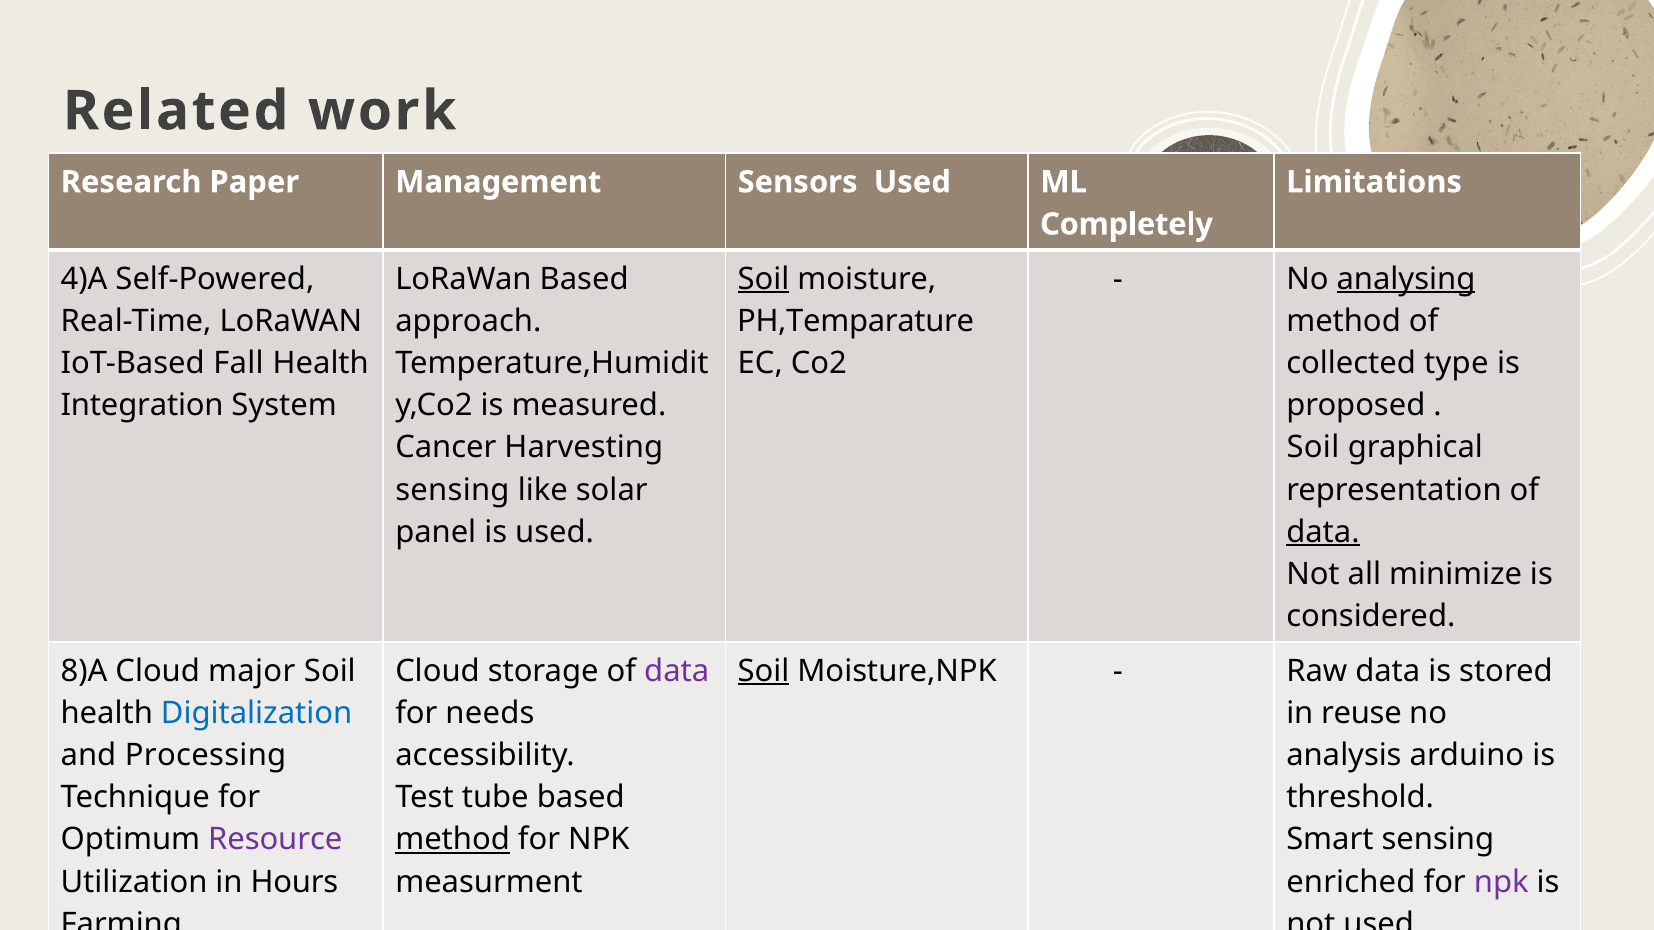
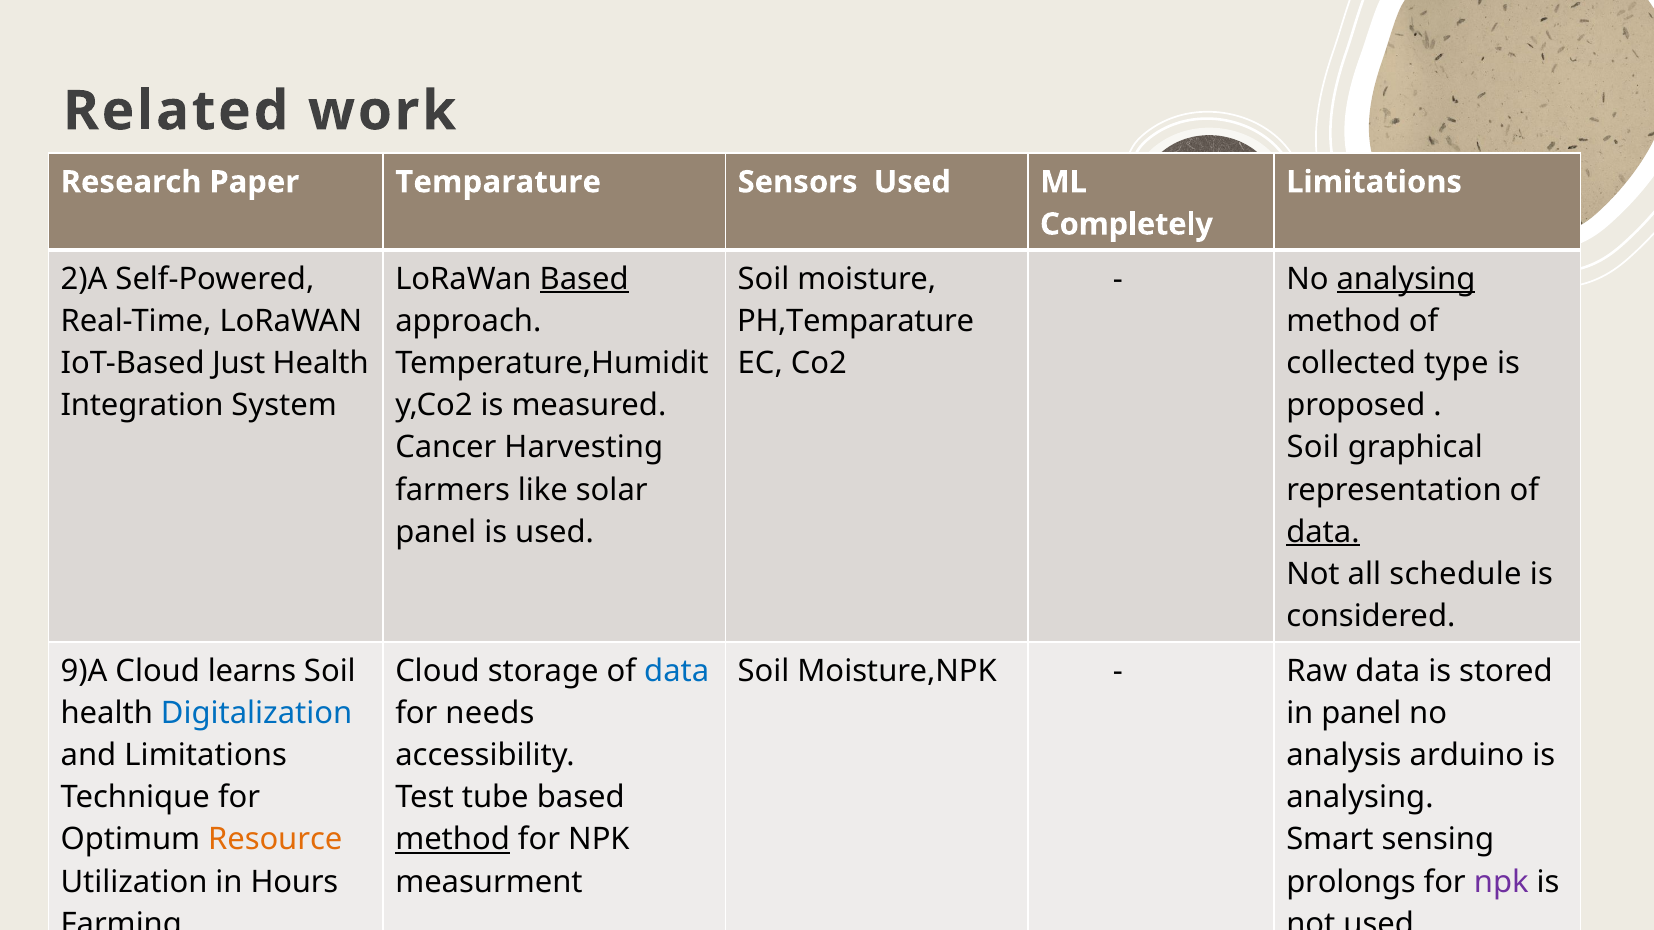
Management: Management -> Temparature (498, 182)
4)A: 4)A -> 2)A (84, 279)
Based underline: none -> present (584, 279)
Soil underline: present -> none (764, 279)
Fall: Fall -> Just (239, 363)
sensing: sensing -> farmers (453, 490)
minimize: minimize -> schedule (1456, 574)
8)A: 8)A -> 9)A (84, 671)
major: major -> learns (252, 671)
data colour: purple -> blue (677, 671)
Soil underline: present -> none (764, 671)
in reuse: reuse -> panel (1361, 713)
and Processing: Processing -> Limitations (206, 756)
threshold: threshold -> analysing (1360, 798)
Resource colour: purple -> orange (275, 840)
enriched: enriched -> prolongs (1351, 882)
